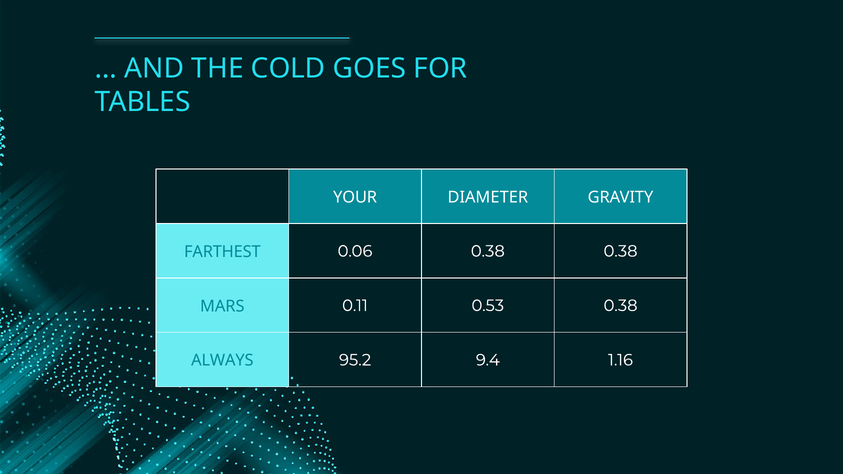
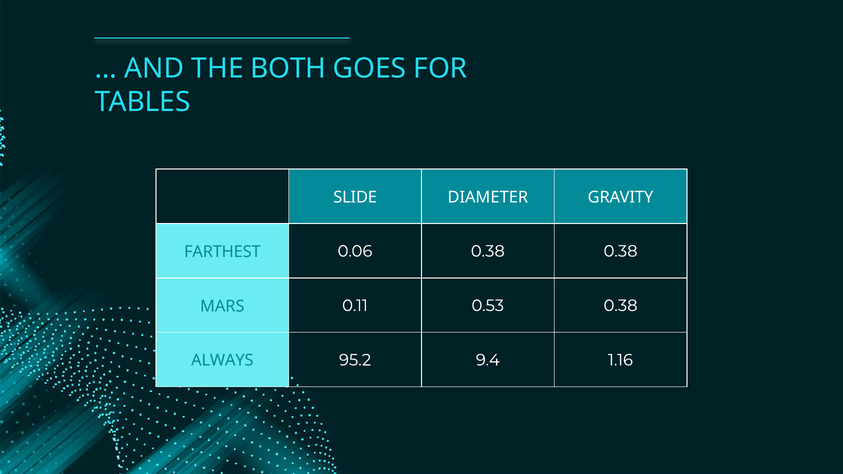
COLD: COLD -> BOTH (288, 68)
YOUR: YOUR -> SLIDE (355, 197)
